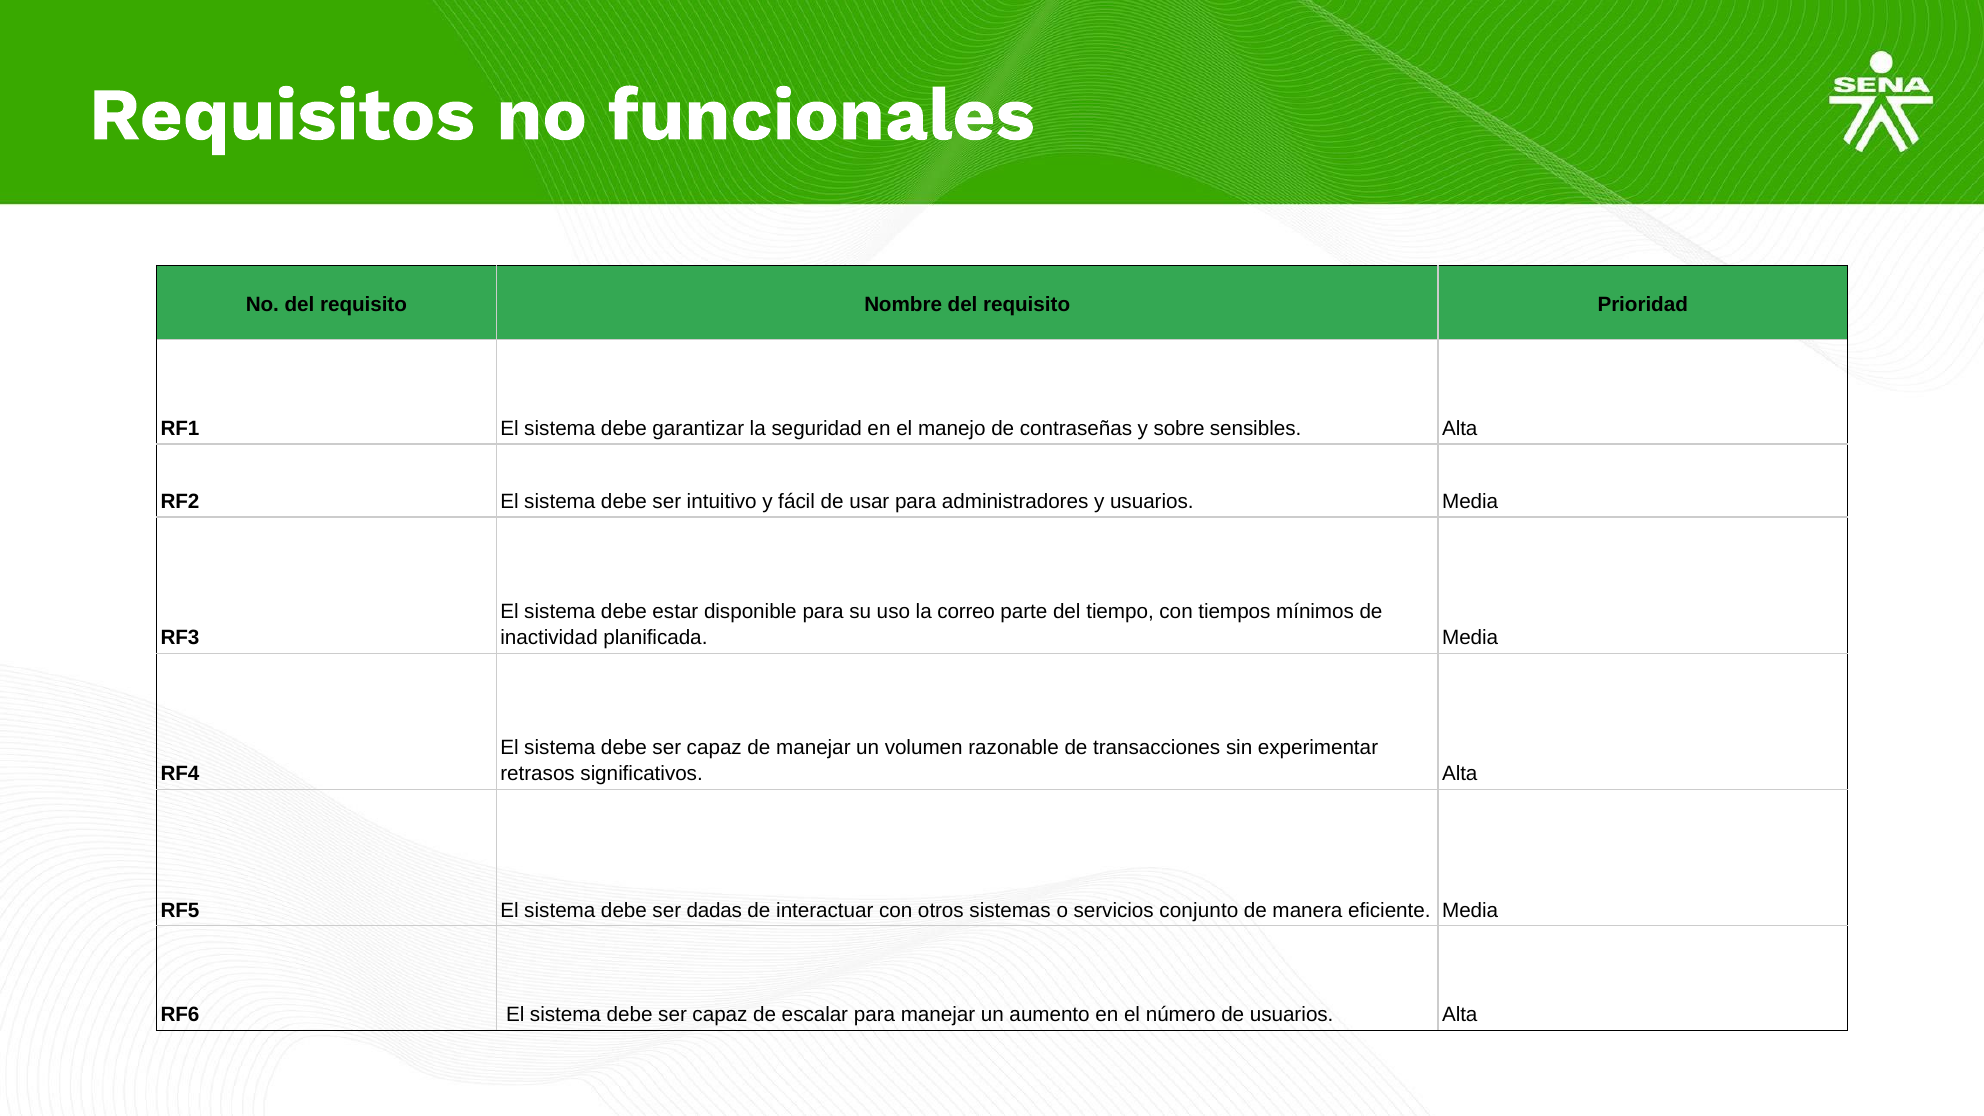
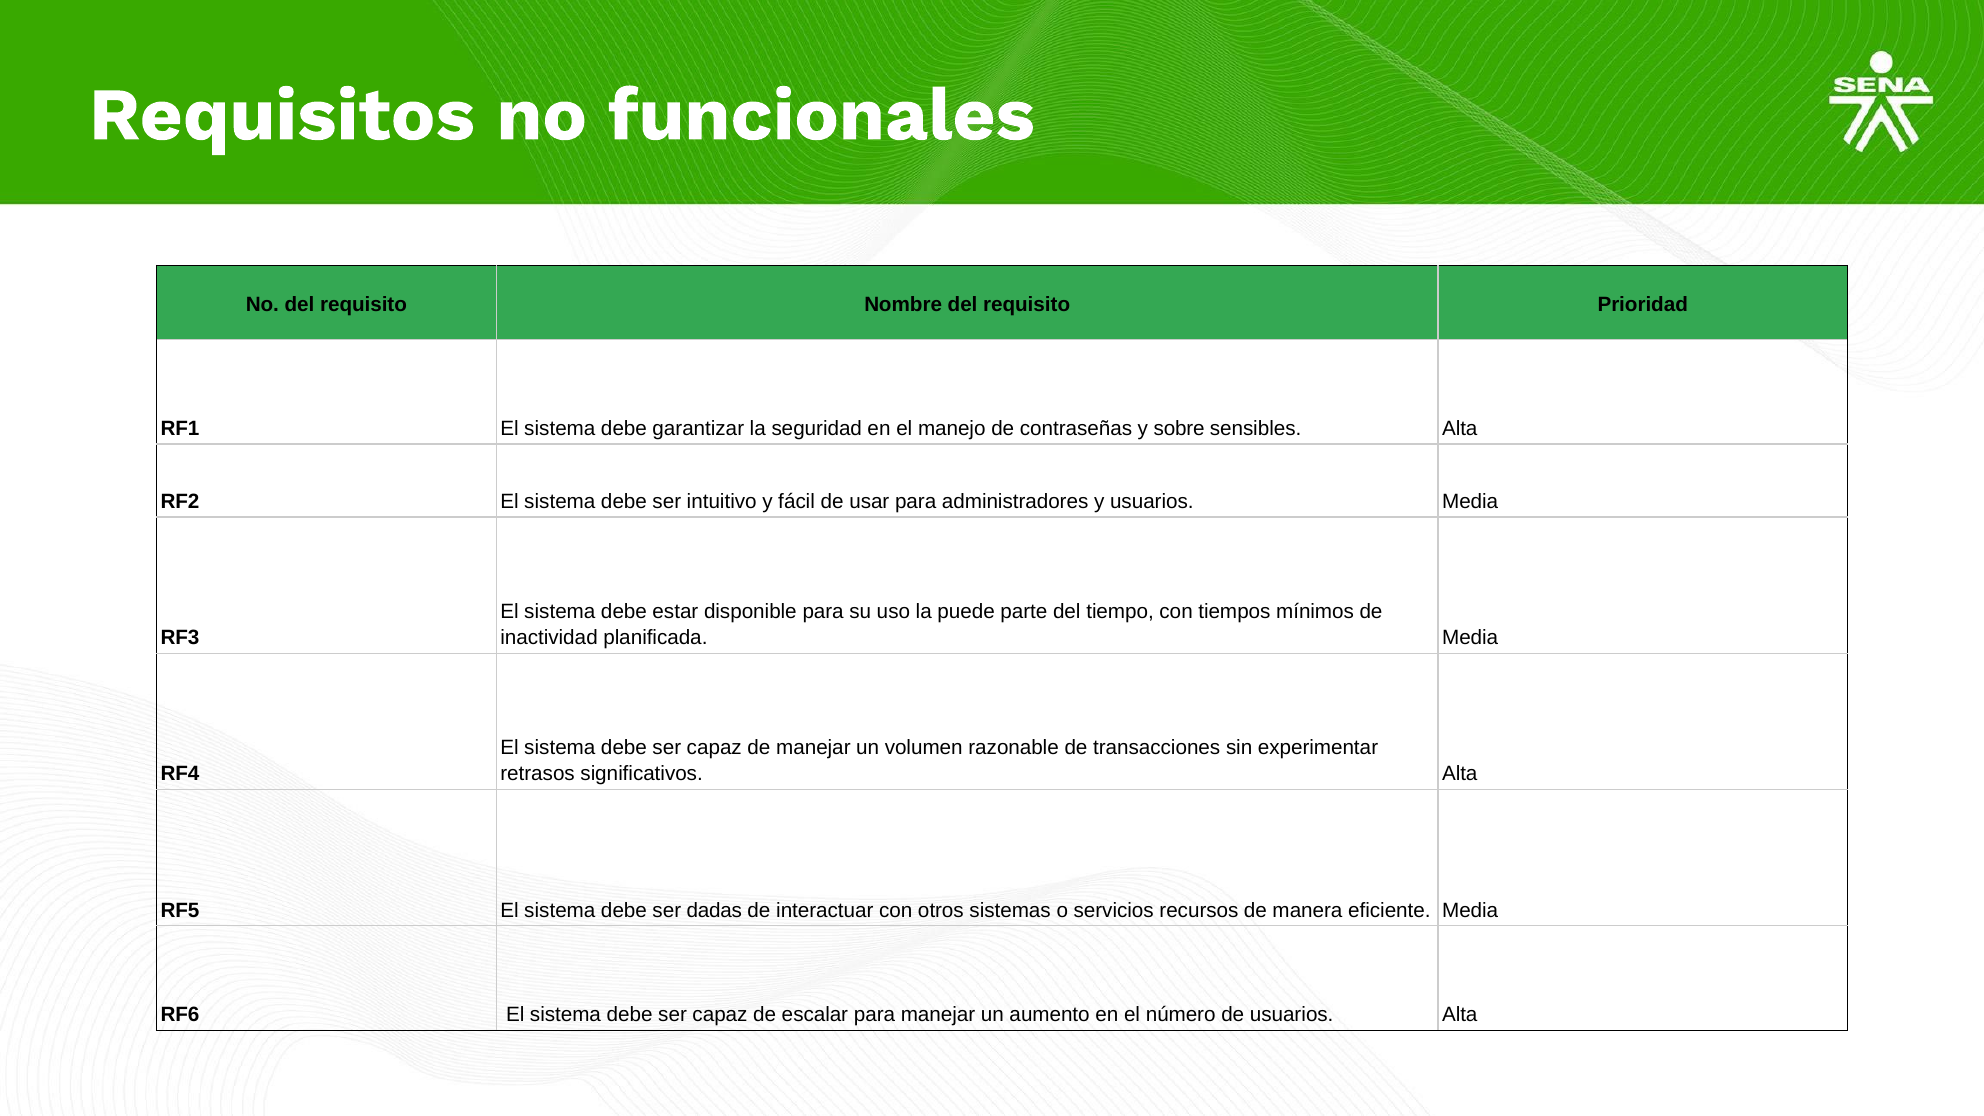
correo: correo -> puede (966, 611)
conjunto: conjunto -> recursos (1199, 910)
